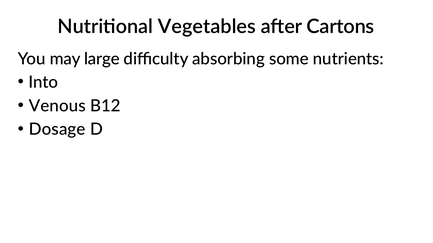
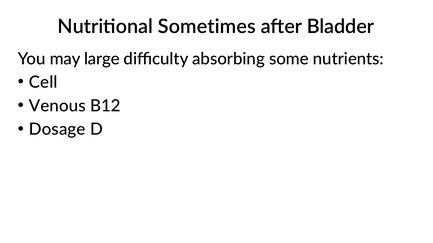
Vegetables: Vegetables -> Sometimes (207, 27)
Cartons: Cartons -> Bladder (340, 27)
Into: Into -> Cell (43, 83)
